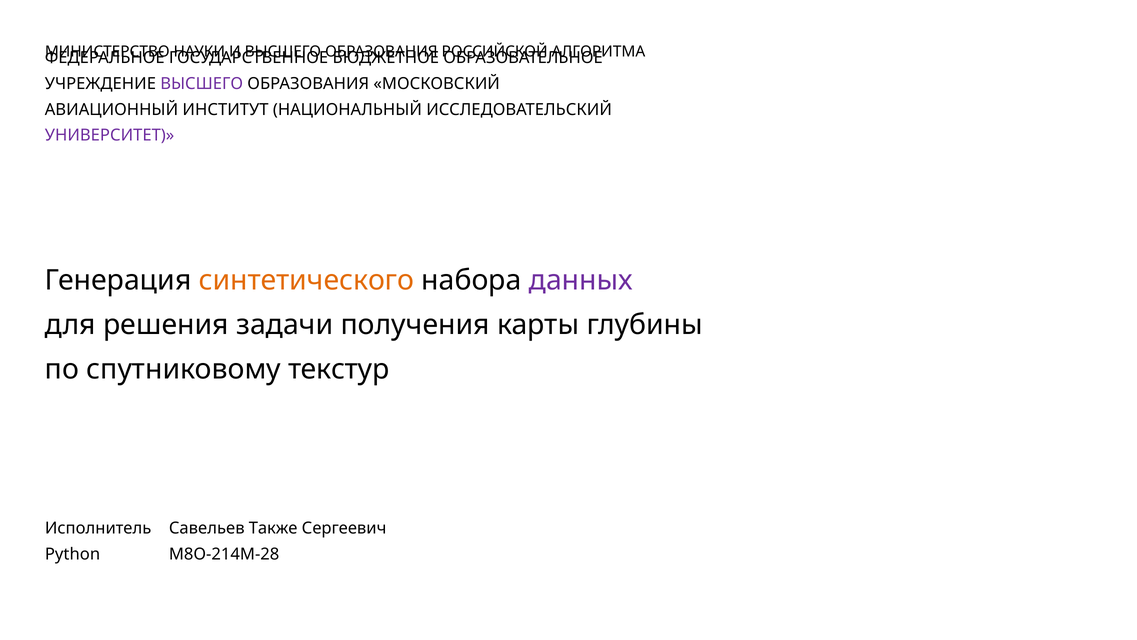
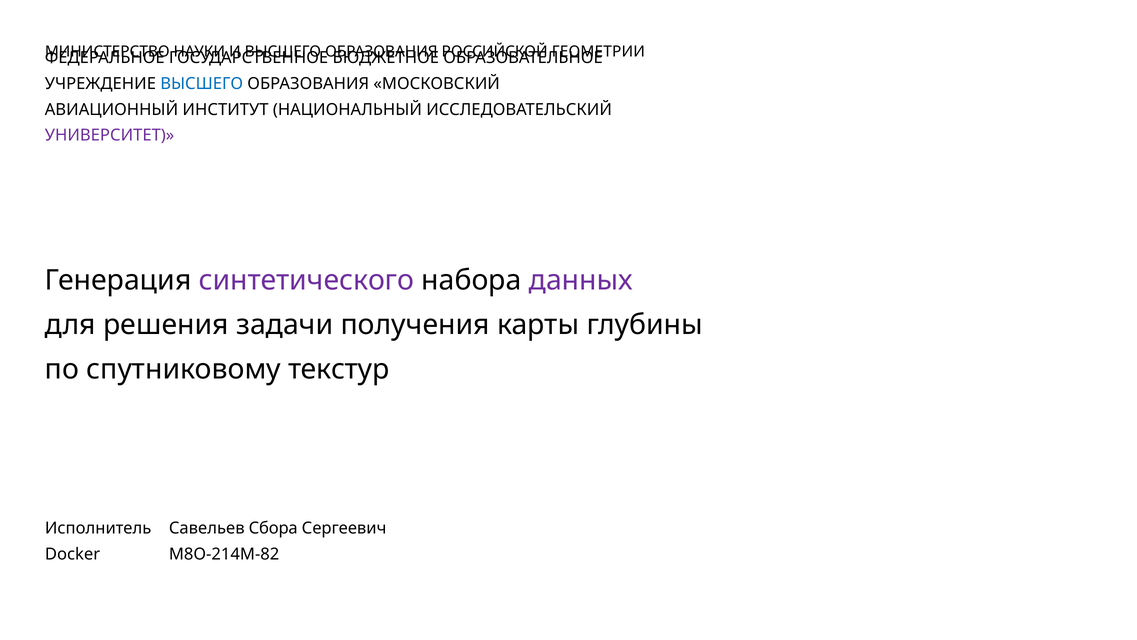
АЛГОРИТМА: АЛГОРИТМА -> ГЕОМЕТРИИ (598, 52)
ВЫСШЕГО colour: purple -> blue (202, 84)
синтетического colour: orange -> purple (306, 280)
Также: Также -> Сбора (273, 528)
Python: Python -> Docker (73, 554)
М8О-214М-28: М8О-214М-28 -> М8О-214М-82 (224, 554)
